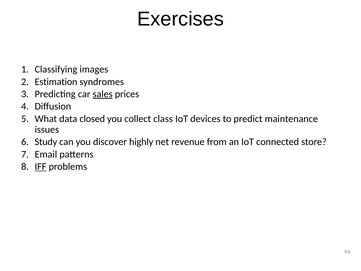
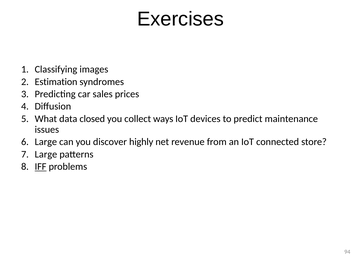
sales underline: present -> none (103, 94)
class: class -> ways (163, 119)
Study: Study -> Large (46, 142)
Email: Email -> Large (46, 154)
